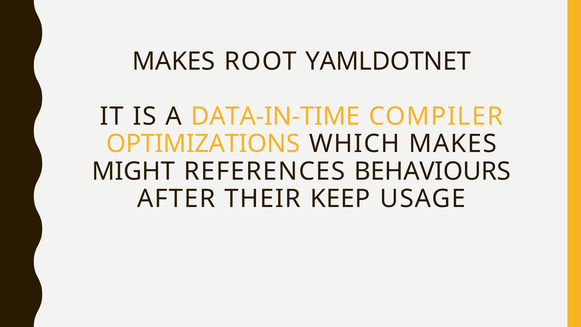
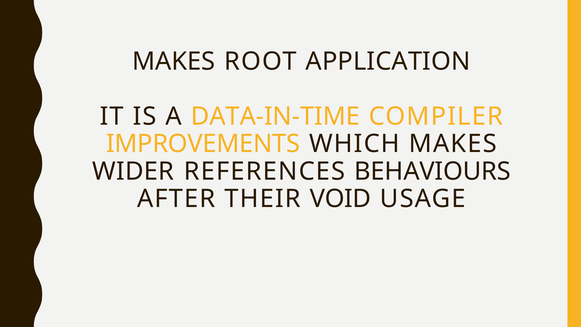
YAMLDOTNET: YAMLDOTNET -> APPLICATION (388, 61)
OPTIMIZATIONS: OPTIMIZATIONS -> IMPROVEMENTS (203, 144)
MIGHT: MIGHT -> WIDER (133, 171)
KEEP: KEEP -> VOID (340, 199)
